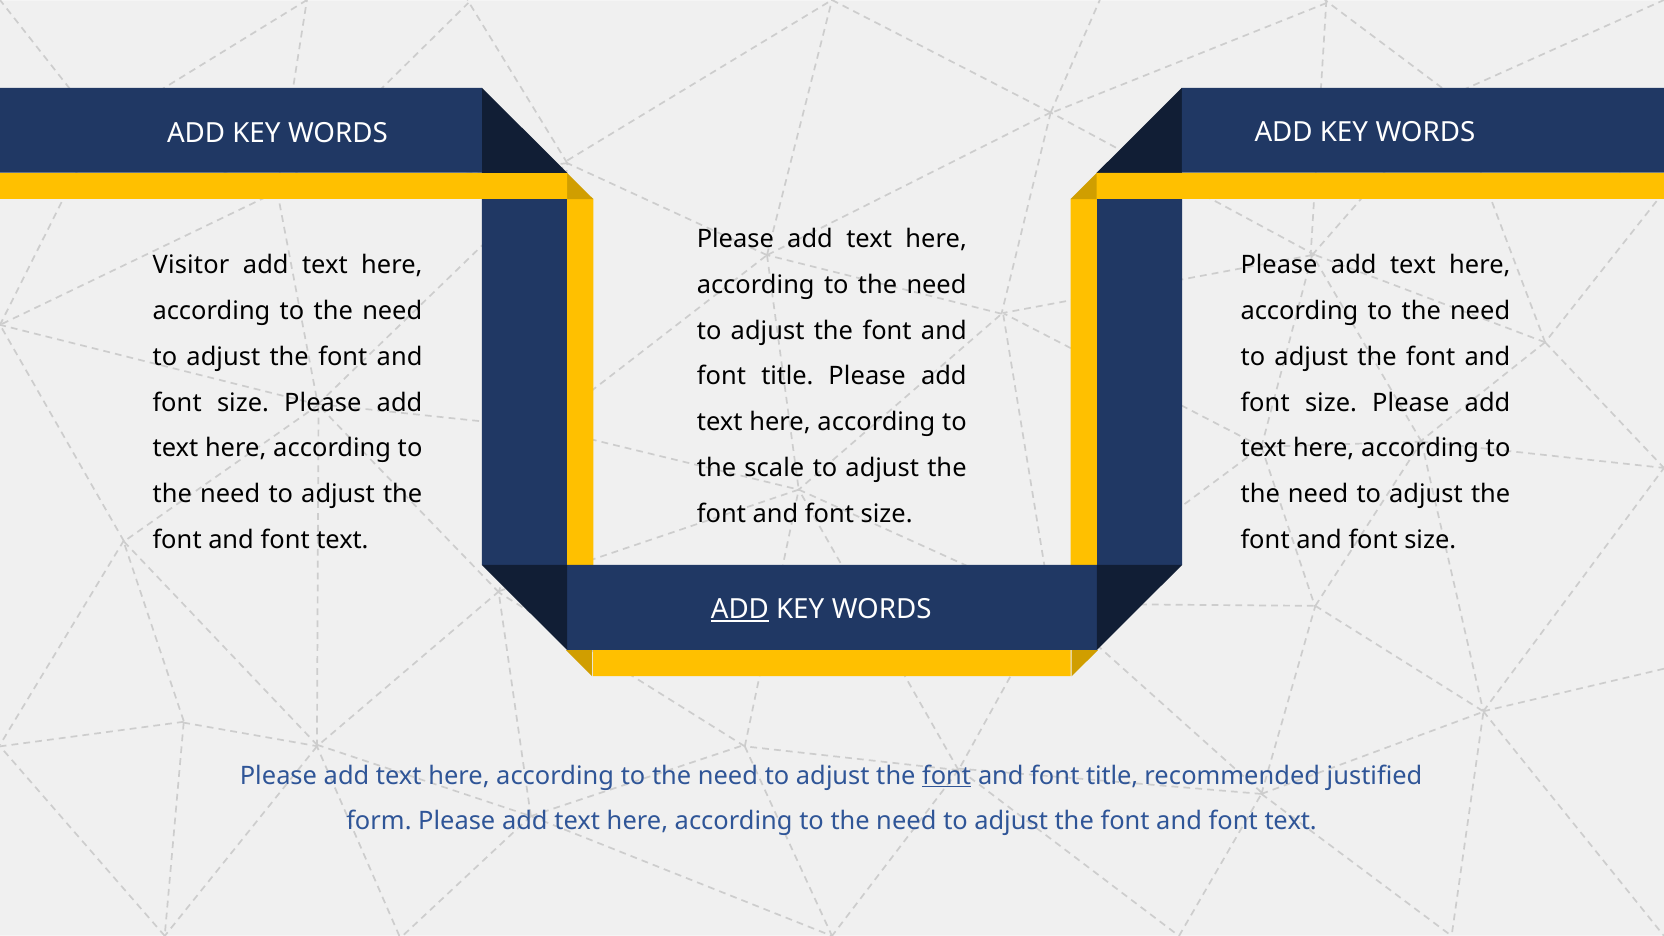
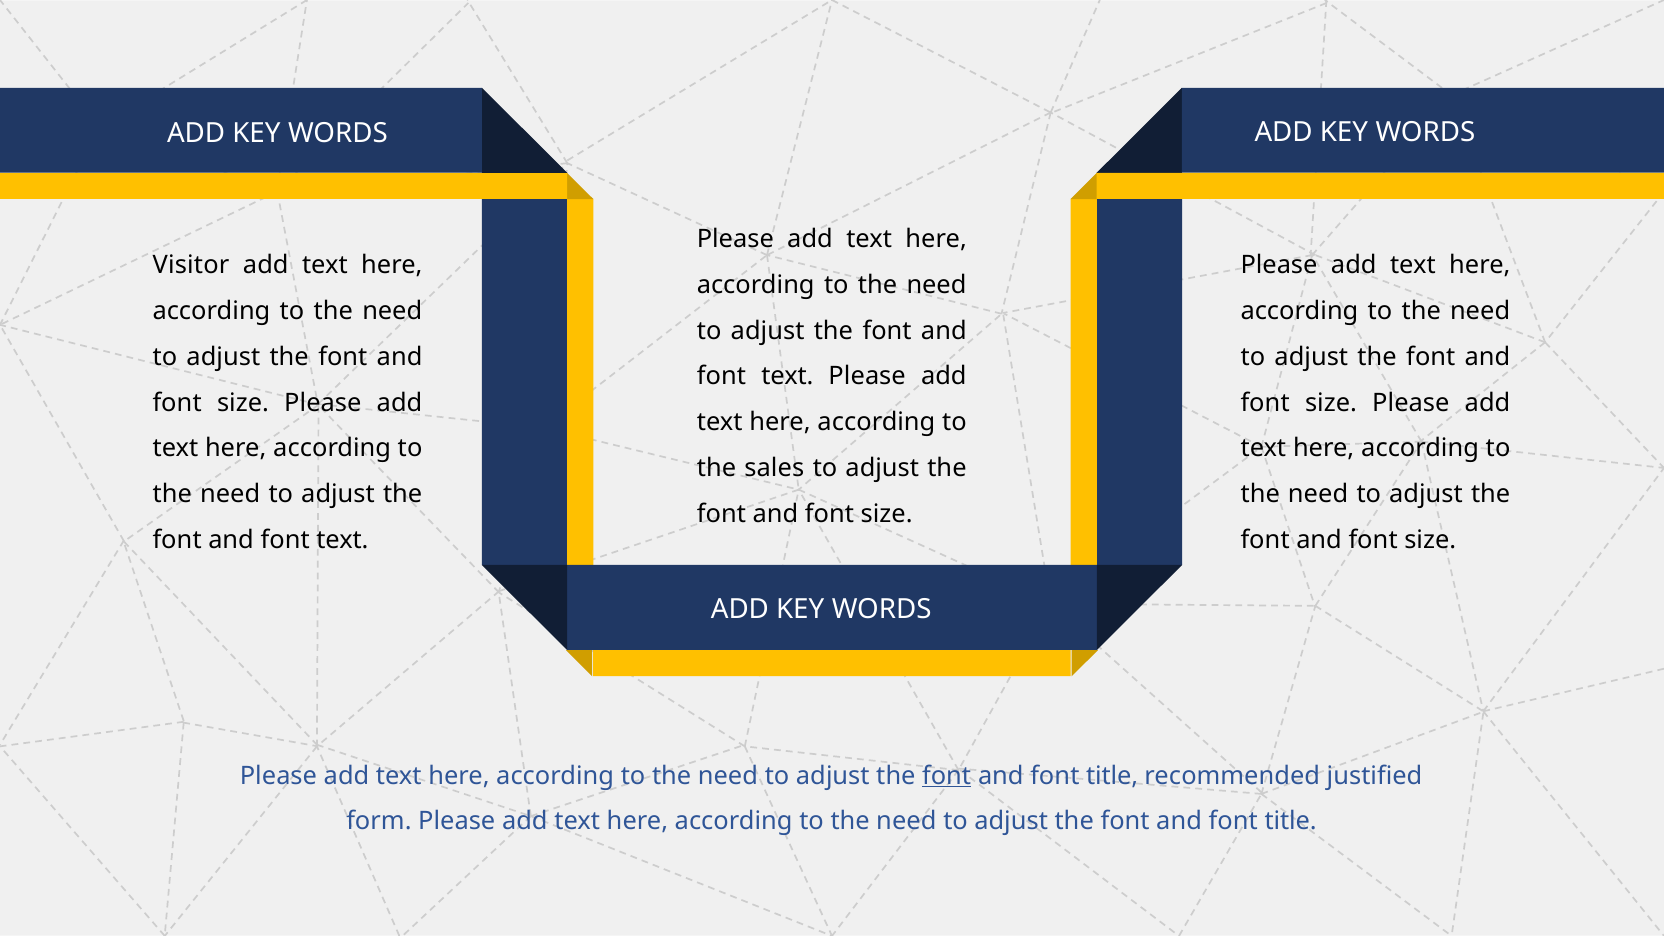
title: title -> text (787, 376)
scale: scale -> sales (774, 468)
ADD underline: present -> none (740, 609)
text: text -> title (1291, 822)
